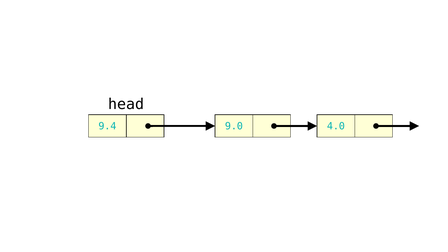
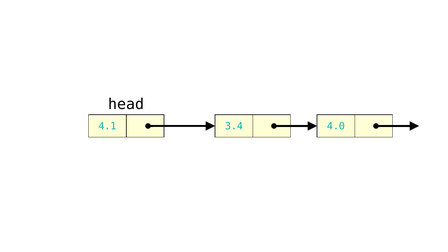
9.4: 9.4 -> 4.1 (107, 126)
9.0: 9.0 -> 3.4 (234, 126)
